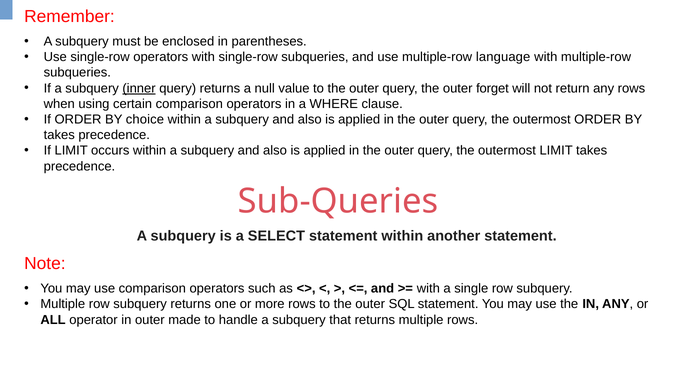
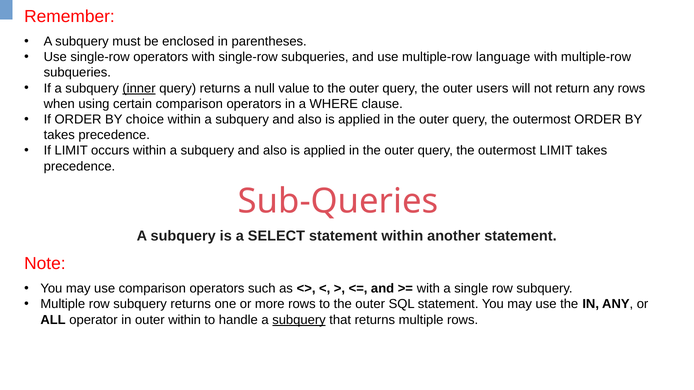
forget: forget -> users (492, 88)
outer made: made -> within (185, 320)
subquery underline: none -> present (299, 320)
